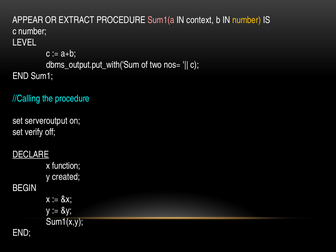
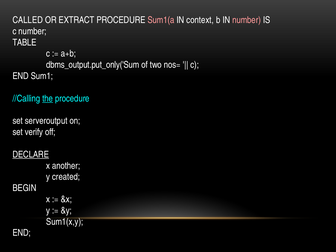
APPEAR: APPEAR -> CALLED (28, 20)
number colour: yellow -> pink (247, 20)
LEVEL: LEVEL -> TABLE (25, 42)
dbms_output.put_with('Sum: dbms_output.put_with('Sum -> dbms_output.put_only('Sum (93, 65)
the underline: none -> present (48, 98)
function: function -> another (66, 166)
